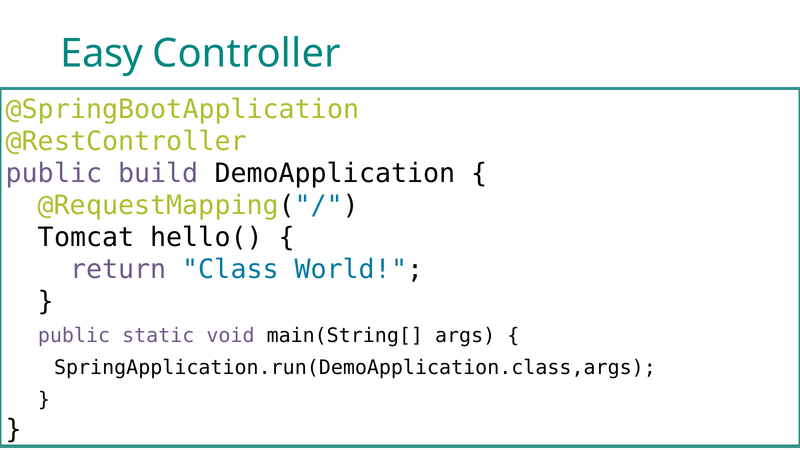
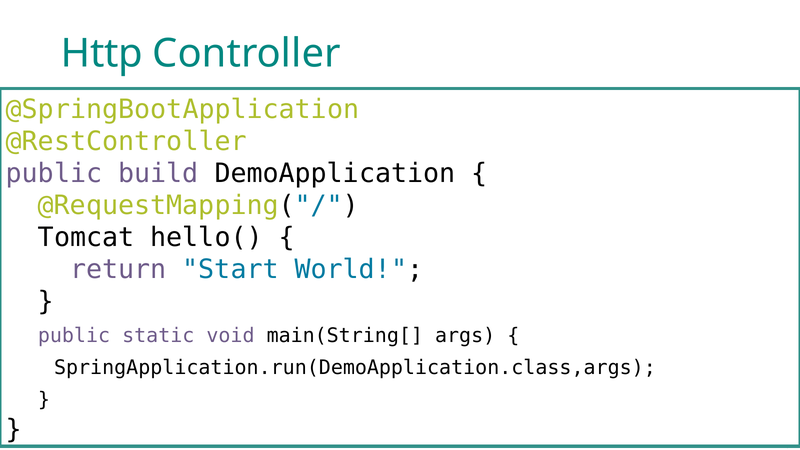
Easy: Easy -> Http (102, 54)
Class: Class -> Start (231, 269)
